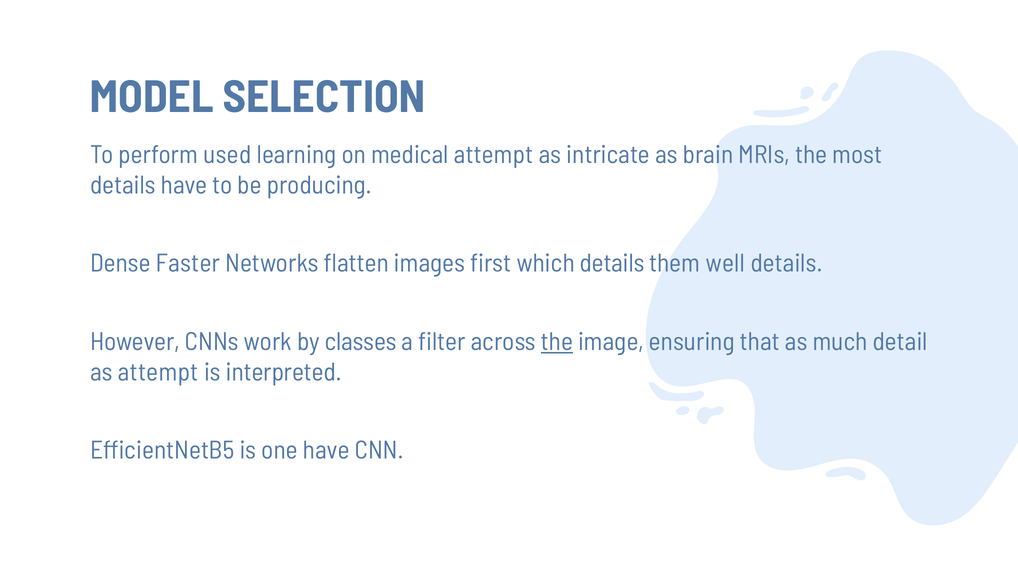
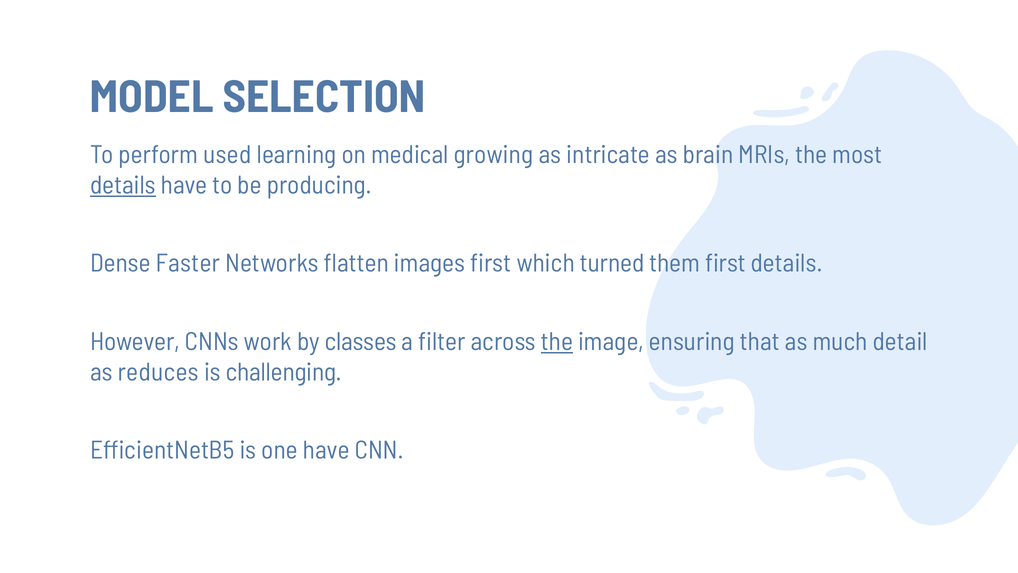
medical attempt: attempt -> growing (494, 155)
details underline: none -> present (123, 185)
which details: details -> turned (612, 263)
them well: well -> first (725, 263)
as attempt: attempt -> reduces (158, 372)
interpreted: interpreted -> challenging (284, 372)
